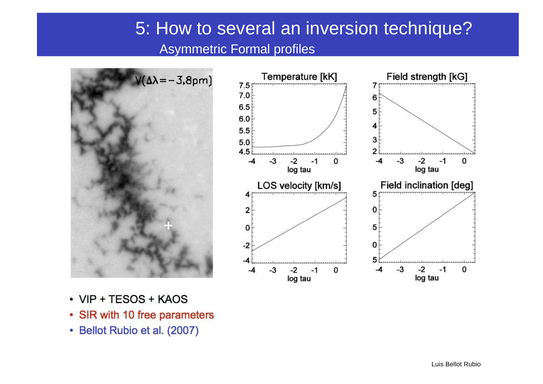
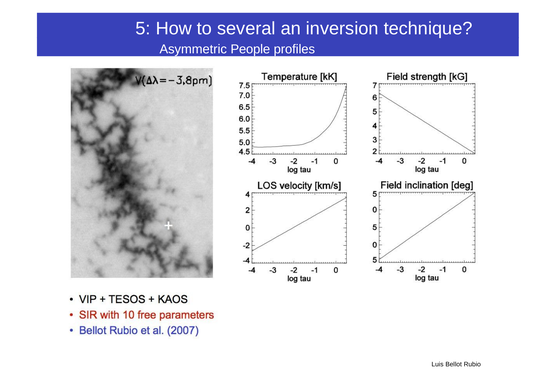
Formal: Formal -> People (250, 49)
